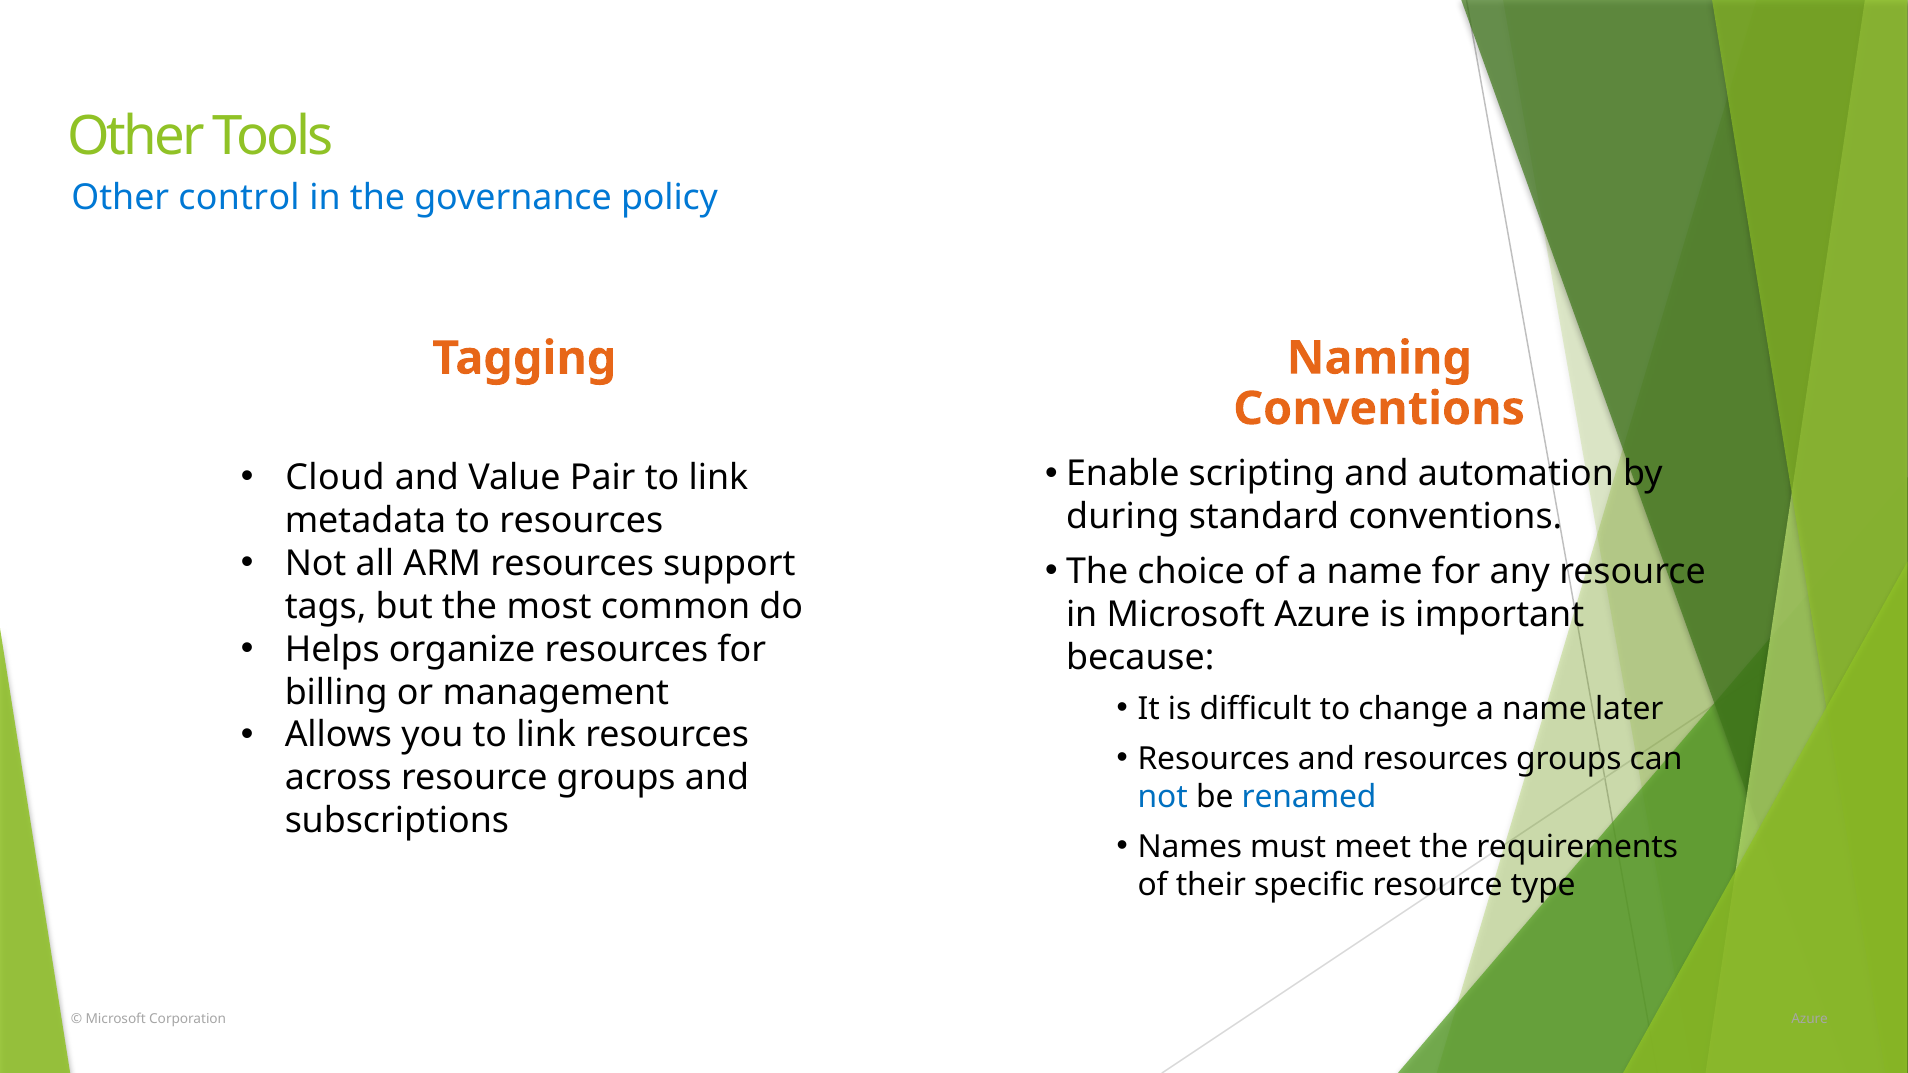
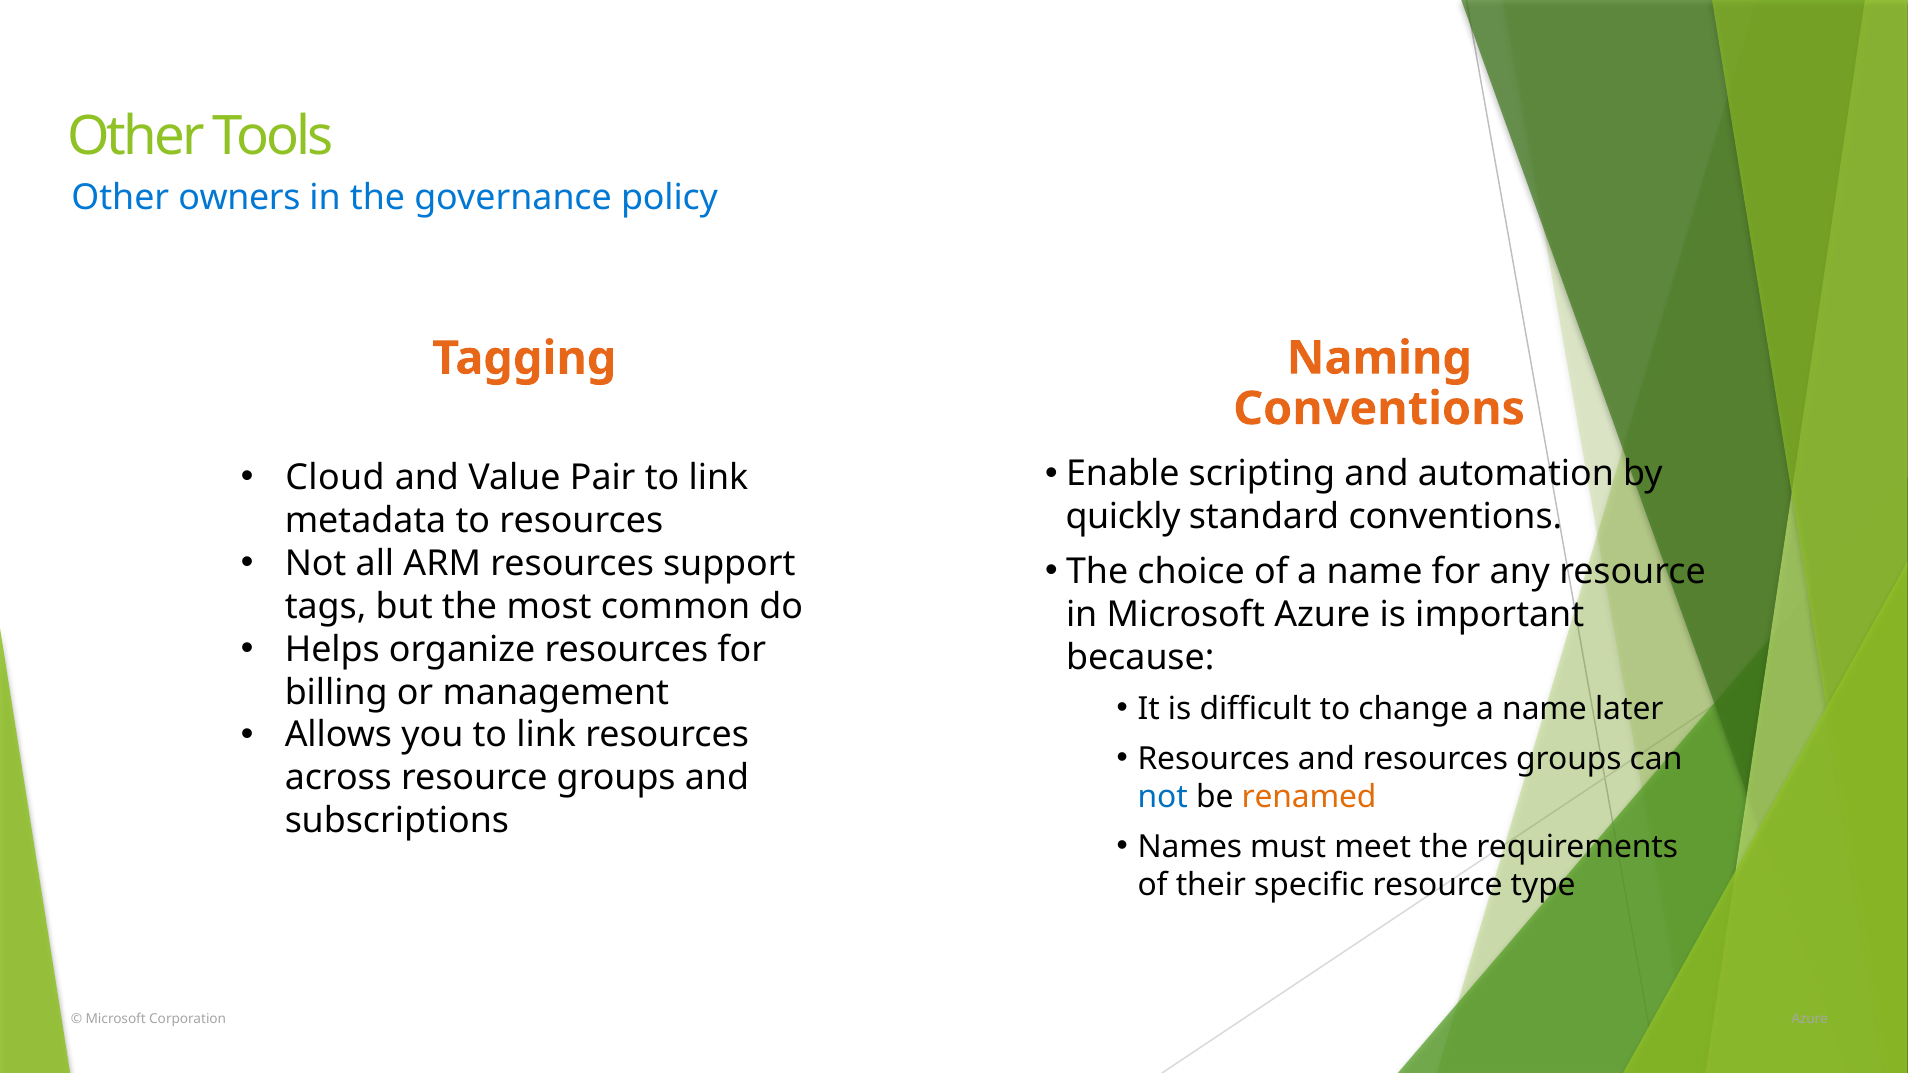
control: control -> owners (239, 198)
during: during -> quickly (1123, 517)
renamed colour: blue -> orange (1309, 797)
